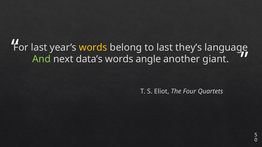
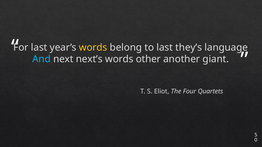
And colour: light green -> light blue (41, 59)
data’s: data’s -> next’s (89, 59)
angle: angle -> other (148, 59)
